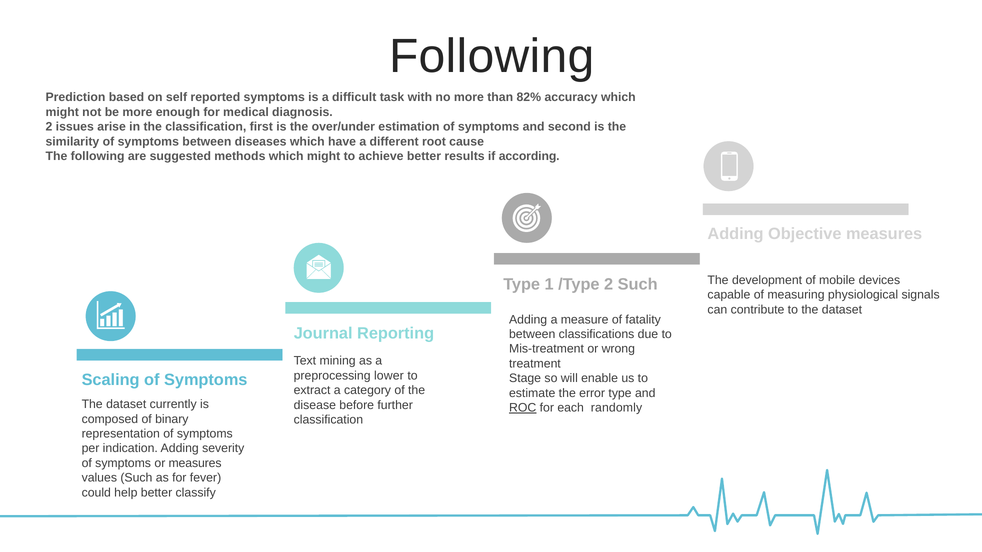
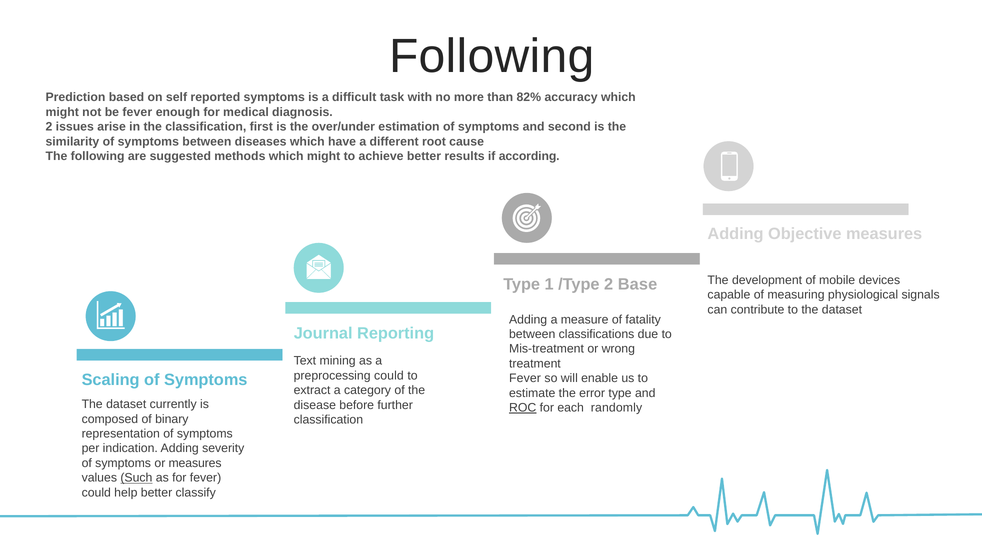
be more: more -> fever (137, 112)
2 Such: Such -> Base (638, 285)
preprocessing lower: lower -> could (389, 376)
Stage: Stage -> Fever (525, 379)
Such underline: none -> present (136, 478)
